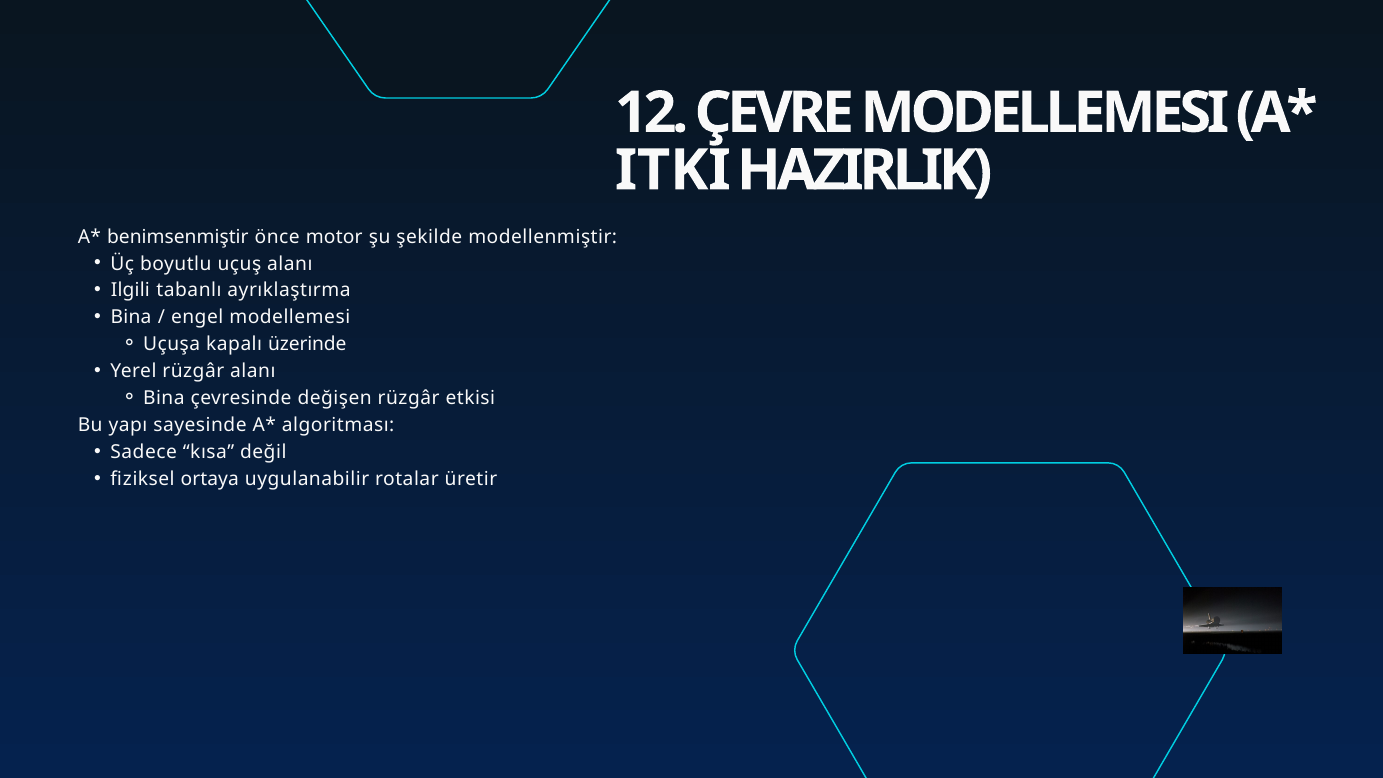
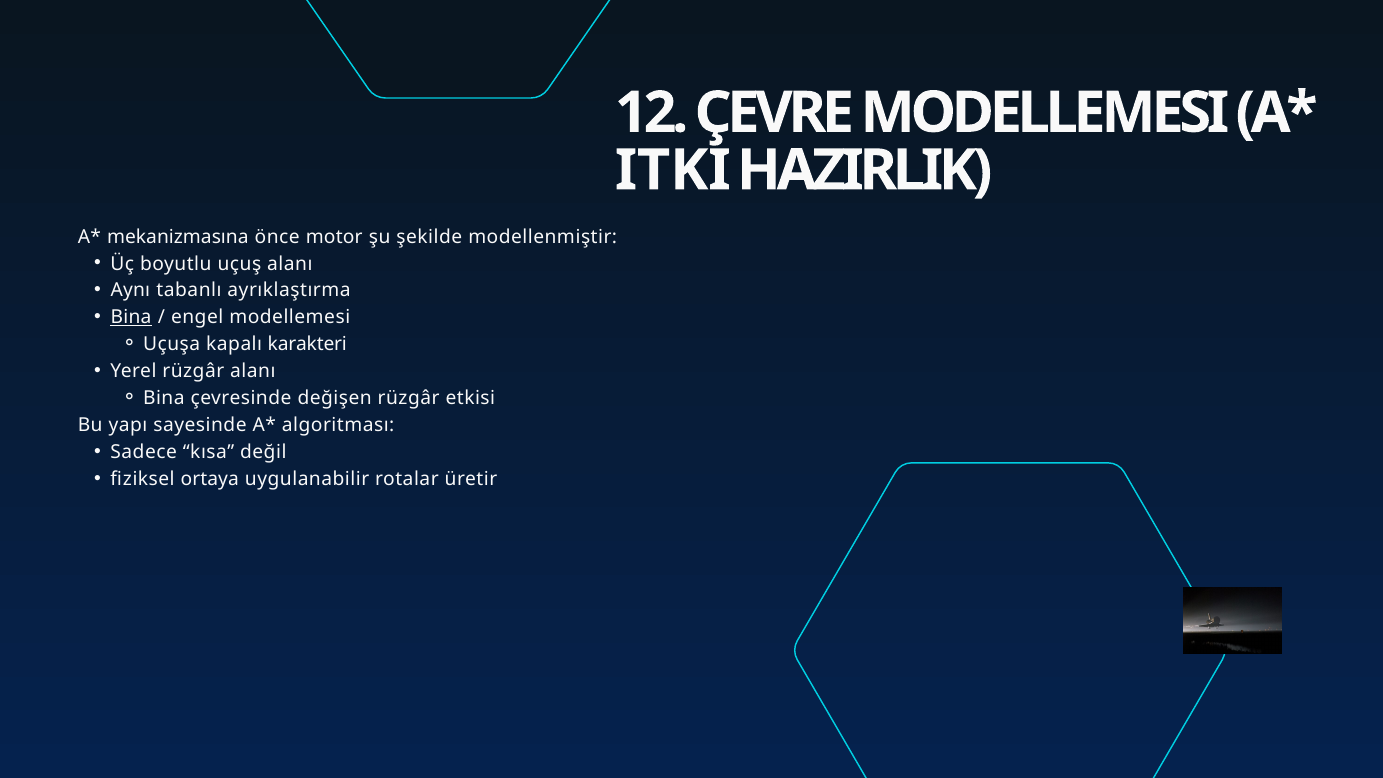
benimsenmiştir: benimsenmiştir -> mekanizmasına (178, 237)
Ilgili: Ilgili -> Aynı (130, 291)
Bina underline: none -> present (131, 317)
üzerinde: üzerinde -> karakteri (307, 344)
